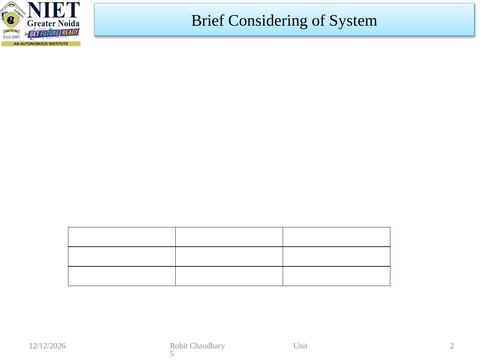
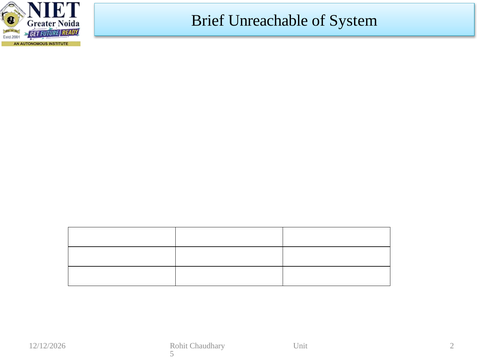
Considering: Considering -> Unreachable (268, 21)
